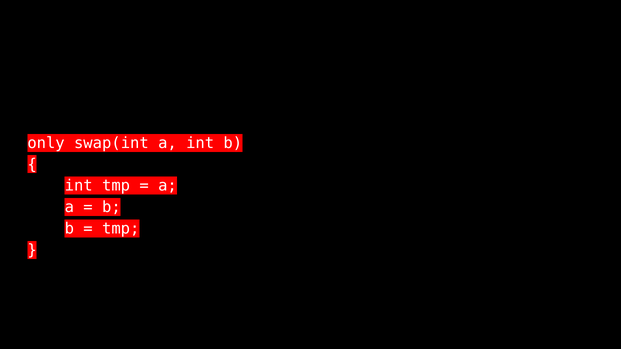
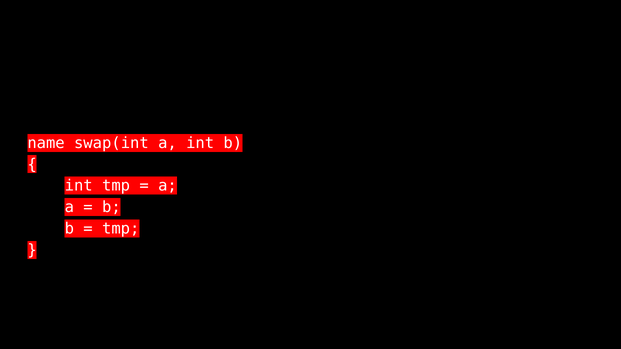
only: only -> name (46, 143)
